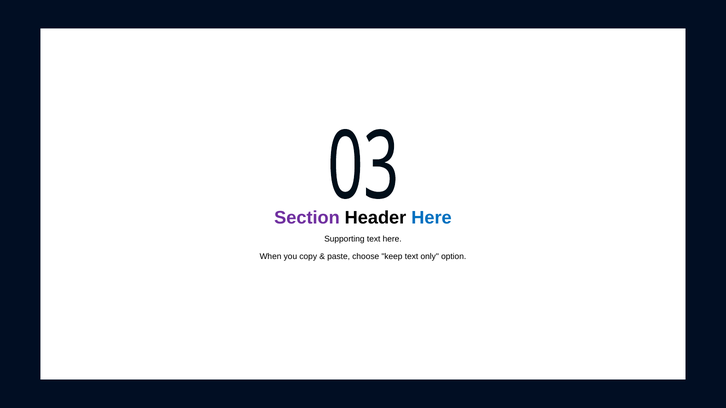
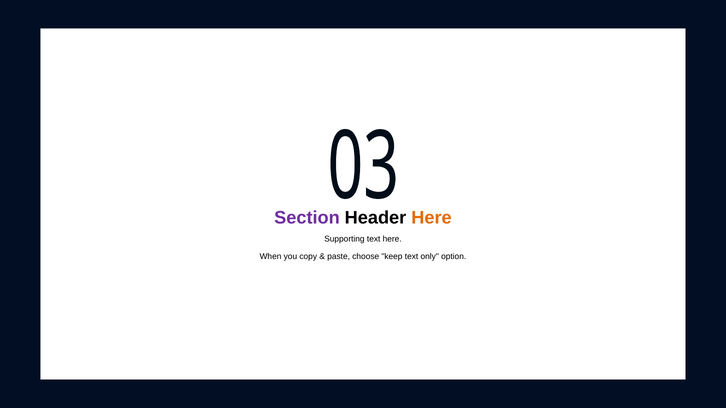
Here colour: blue -> orange (431, 218)
